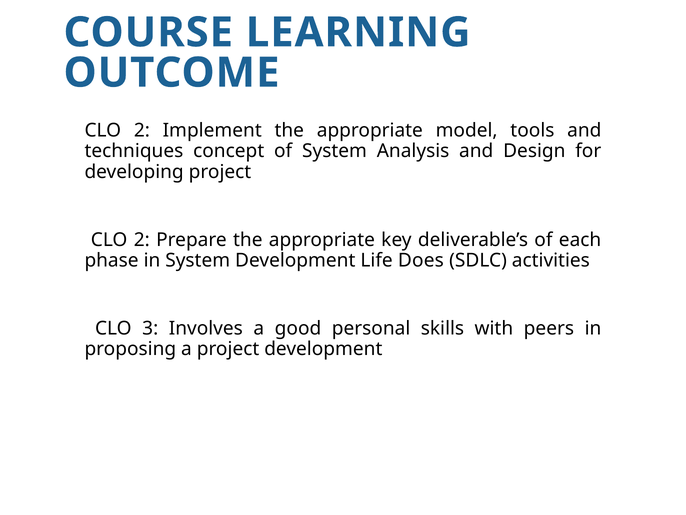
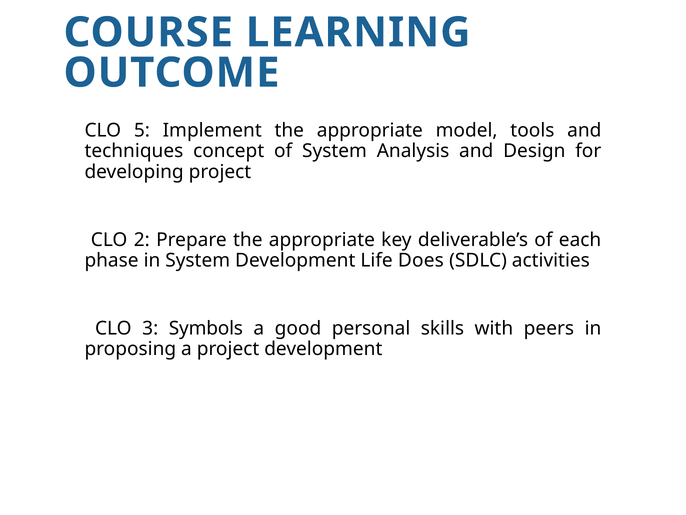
2: 2 -> 5 (142, 130)
Involves: Involves -> Symbols (206, 328)
